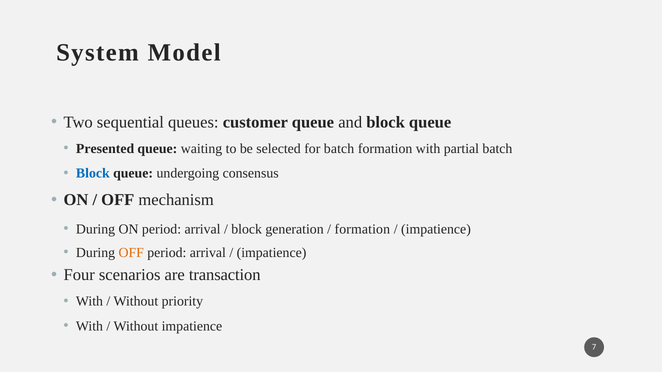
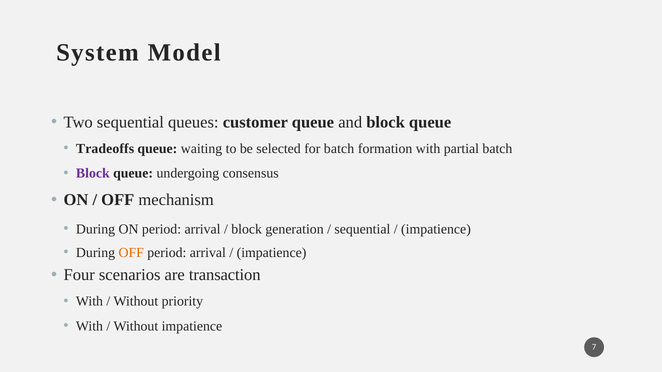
Presented: Presented -> Tradeoffs (105, 149)
Block colour: blue -> purple (93, 174)
formation: formation -> sequential (362, 229)
